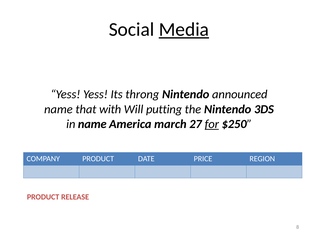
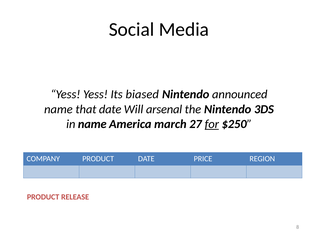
Media underline: present -> none (184, 30)
throng: throng -> biased (142, 95)
that with: with -> date (110, 109)
putting: putting -> arsenal (164, 109)
